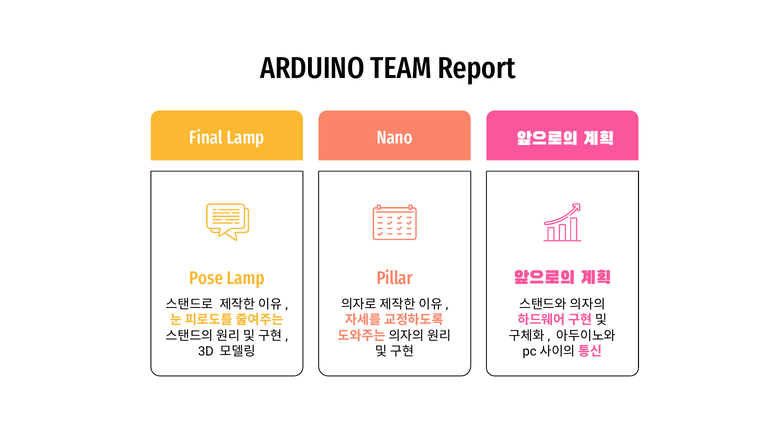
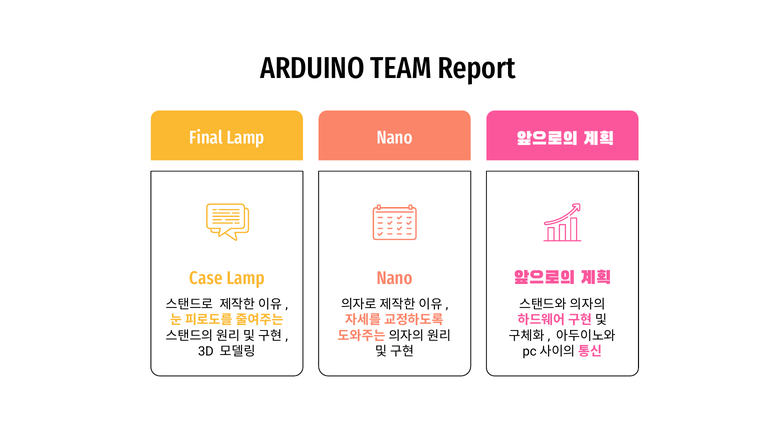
Pose: Pose -> Case (206, 278)
Pillar: Pillar -> Nano (395, 278)
